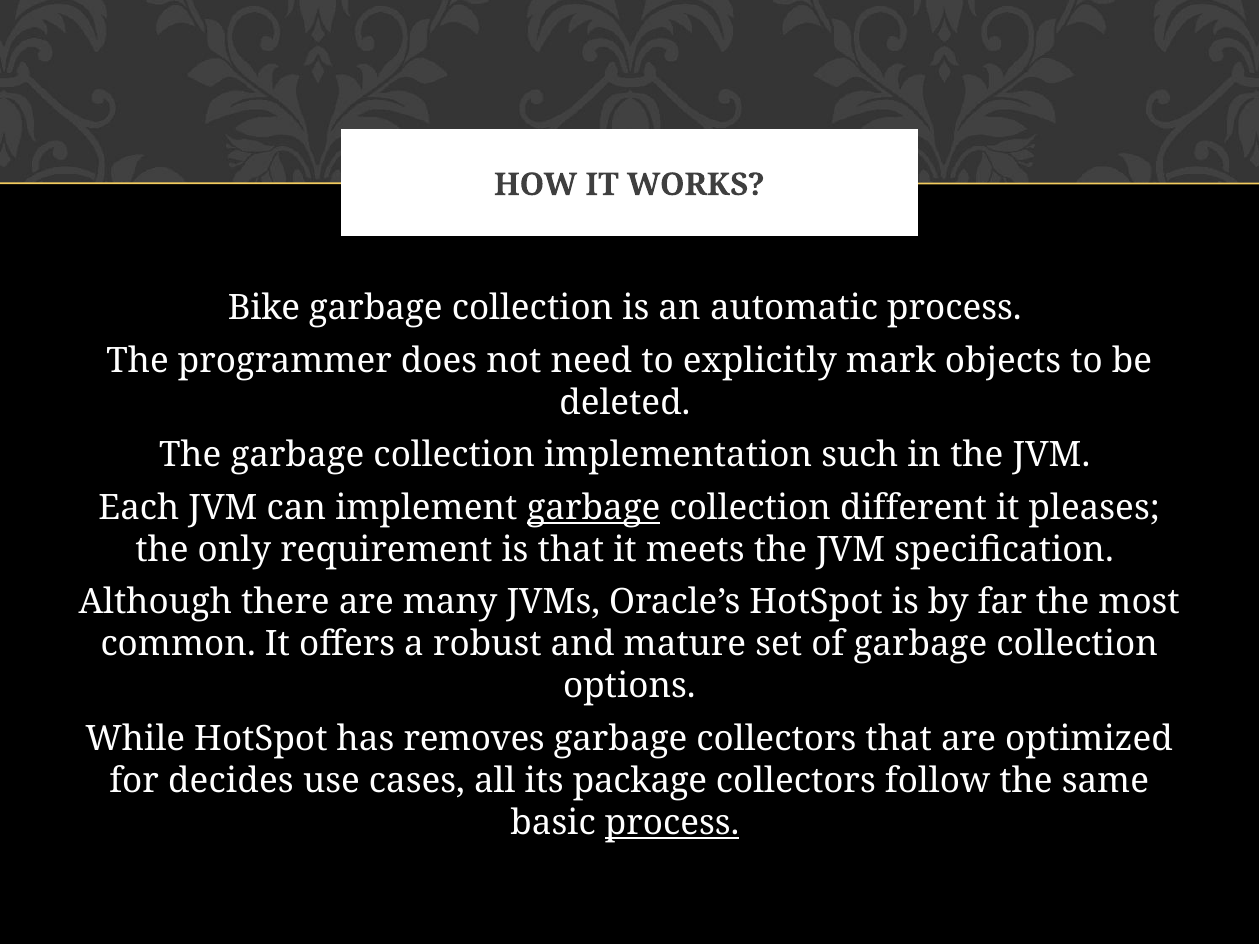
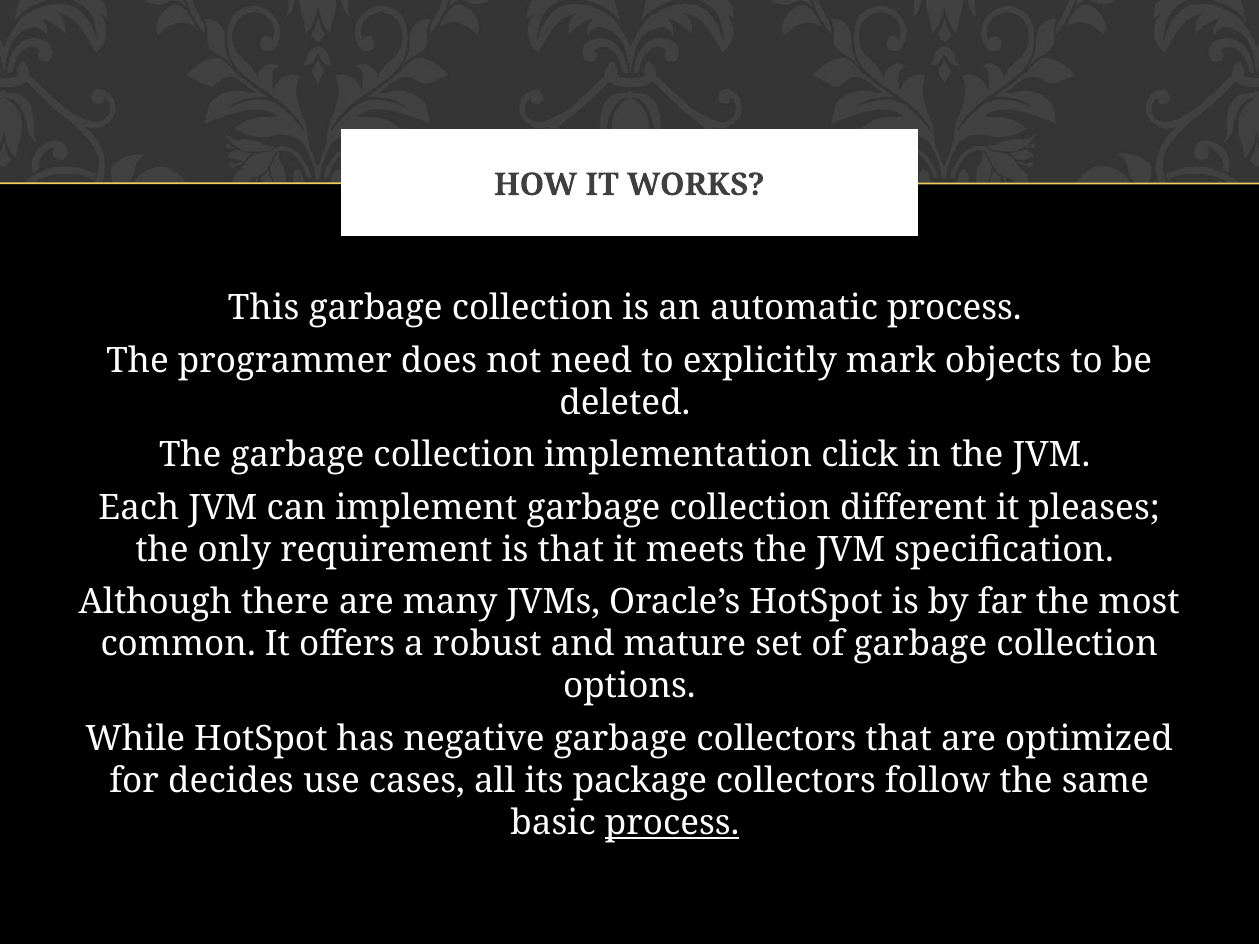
Bike: Bike -> This (264, 308)
such: such -> click (860, 455)
garbage underline: present -> none (593, 508)
removes: removes -> negative (474, 739)
